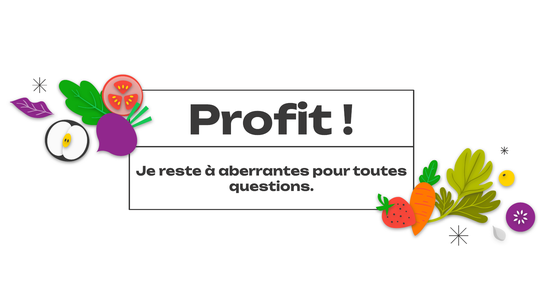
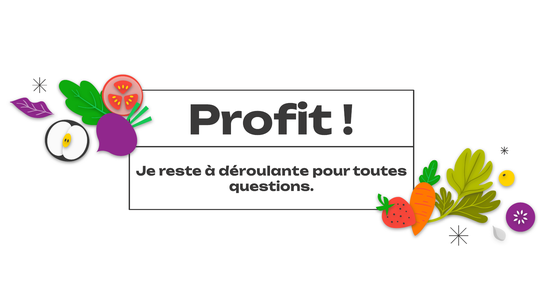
aberrantes: aberrantes -> déroulante (264, 171)
